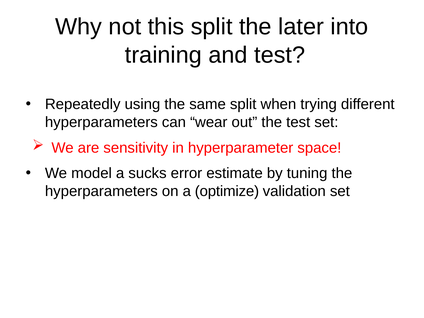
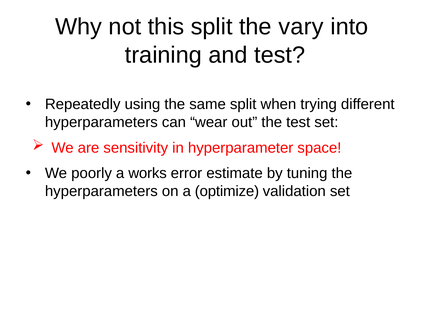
later: later -> vary (301, 27)
model: model -> poorly (92, 173)
sucks: sucks -> works (148, 173)
